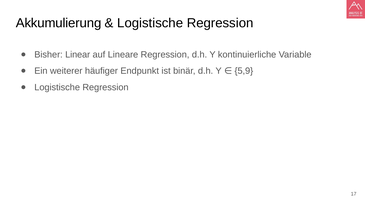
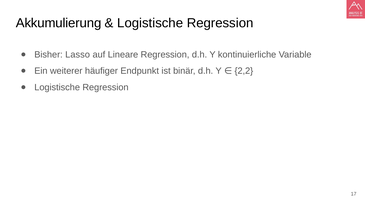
Linear: Linear -> Lasso (78, 55)
5,9: 5,9 -> 2,2 (244, 71)
